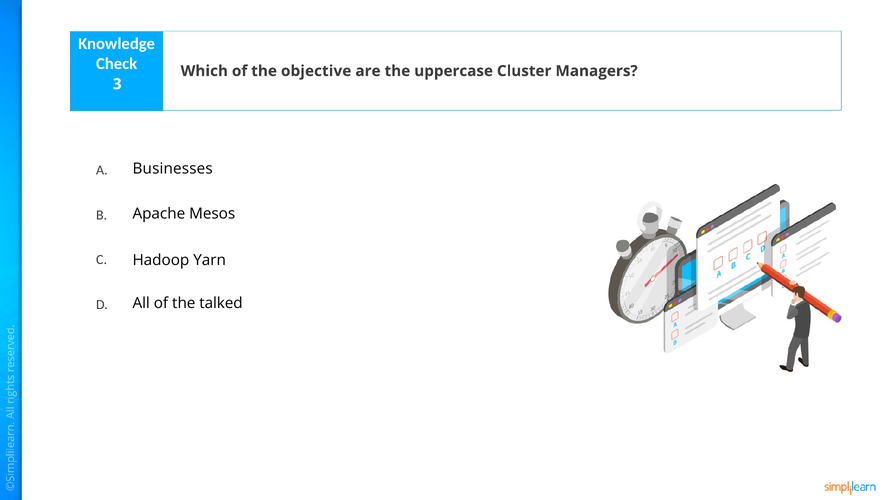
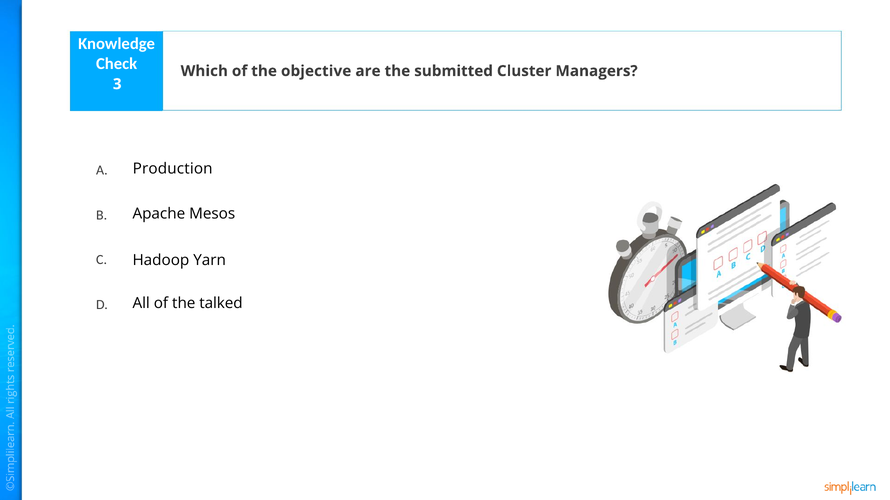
uppercase: uppercase -> submitted (454, 71)
Businesses: Businesses -> Production (173, 169)
